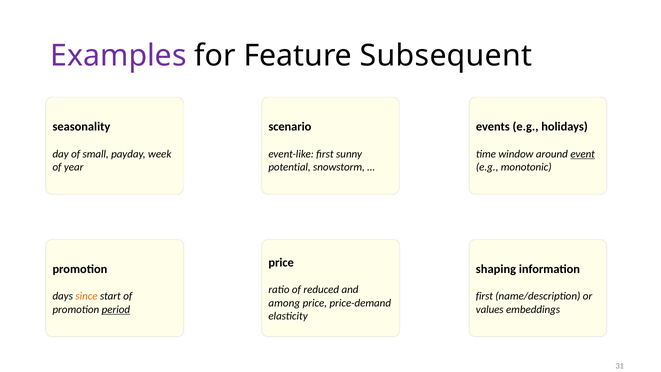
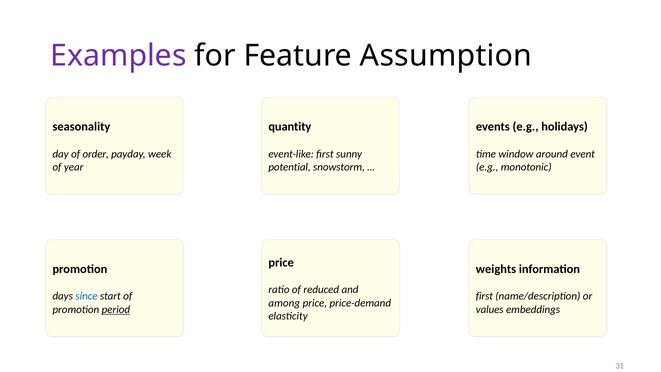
Subsequent: Subsequent -> Assumption (446, 56)
scenario: scenario -> quantity (290, 127)
small: small -> order (96, 154)
event underline: present -> none (583, 154)
shaping: shaping -> weights (496, 269)
since colour: orange -> blue (87, 296)
